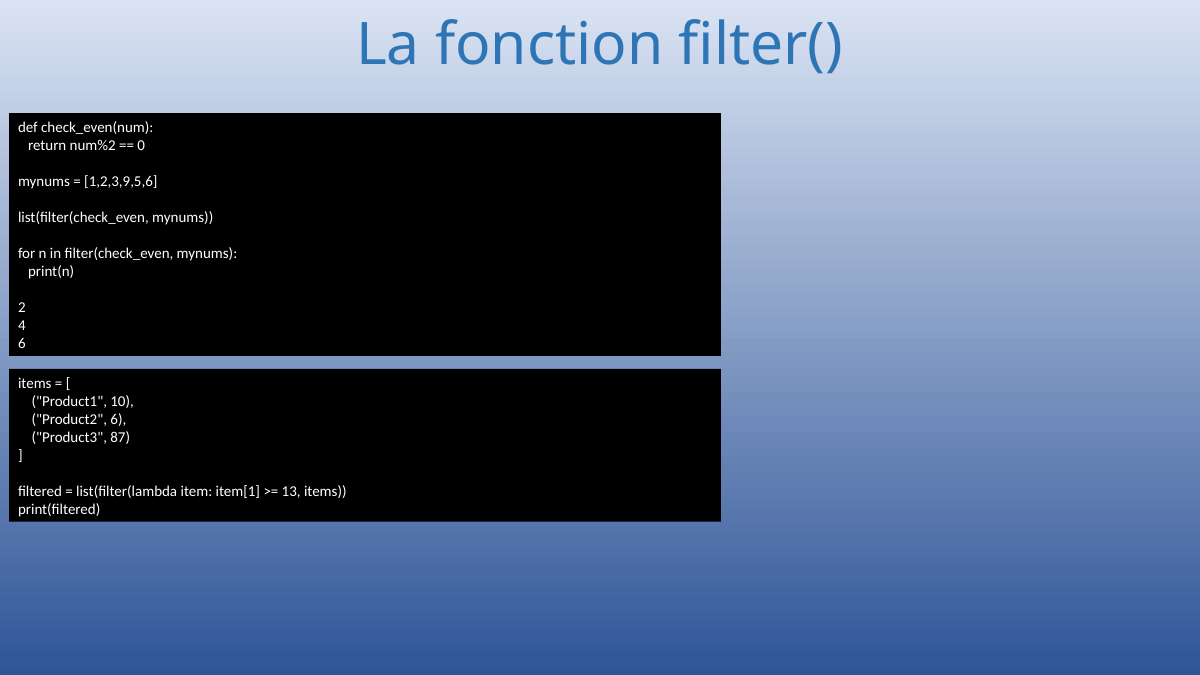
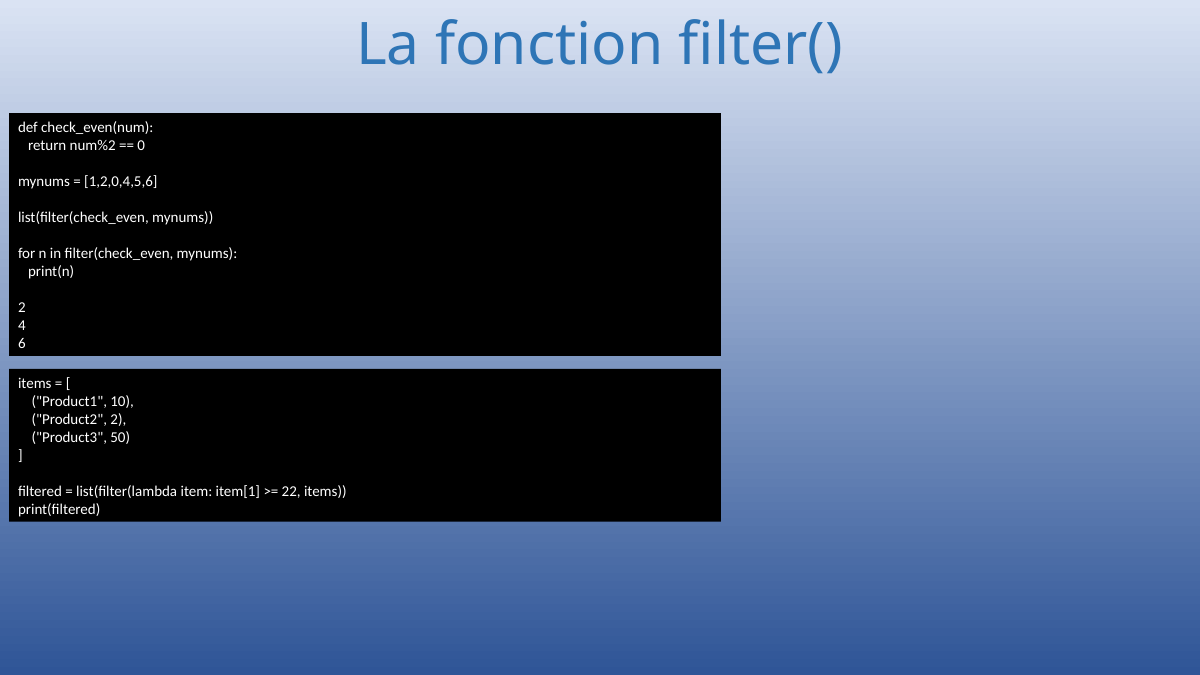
1,2,3,9,5,6: 1,2,3,9,5,6 -> 1,2,0,4,5,6 (121, 182)
Product2 6: 6 -> 2 (118, 419)
87: 87 -> 50 (120, 437)
13: 13 -> 22 (291, 491)
